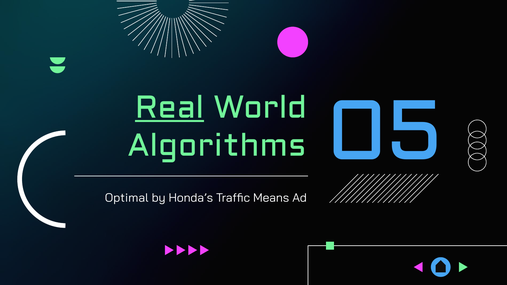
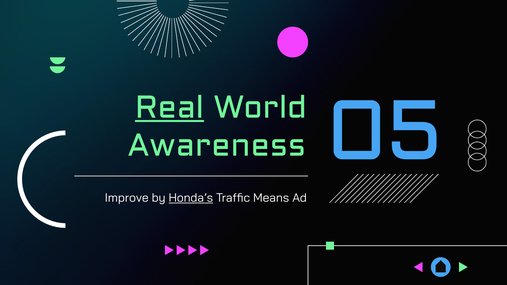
Algorithms: Algorithms -> Awareness (217, 146)
Optimal: Optimal -> Improve (127, 198)
Honda’s underline: none -> present (191, 198)
